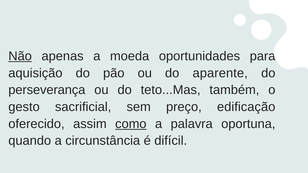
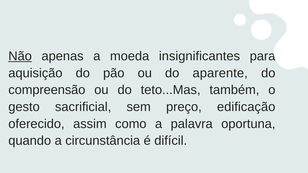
oportunidades: oportunidades -> insignificantes (199, 56)
perseverança: perseverança -> compreensão (47, 90)
como underline: present -> none (131, 124)
